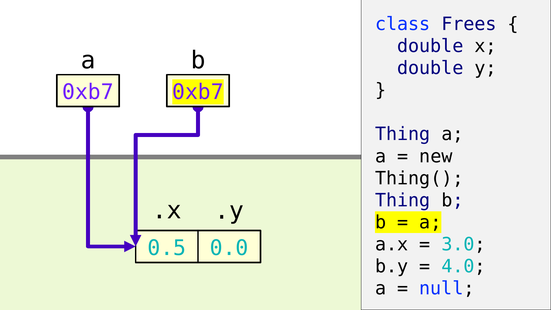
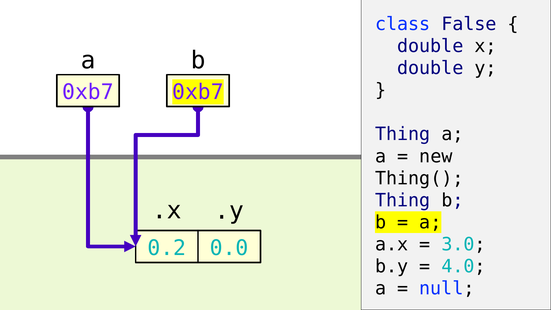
Frees: Frees -> False (469, 24)
0.5: 0.5 -> 0.2 (167, 248)
